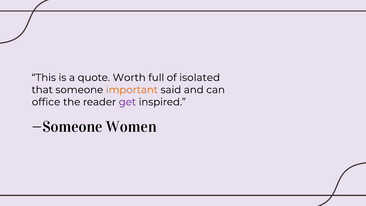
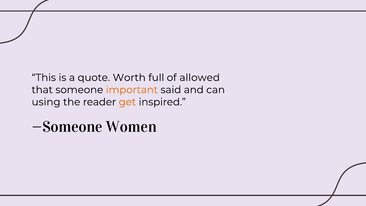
isolated: isolated -> allowed (200, 78)
office: office -> using (46, 102)
get colour: purple -> orange (127, 102)
